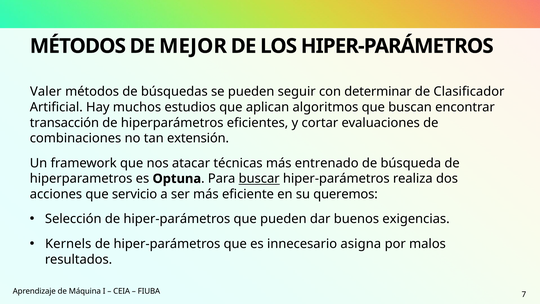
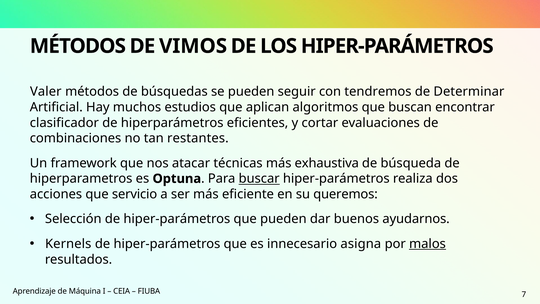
MEJOR: MEJOR -> VIMOS (193, 46)
determinar: determinar -> tendremos (378, 92)
Clasificador: Clasificador -> Determinar (469, 92)
transacción: transacción -> clasificador (64, 123)
extensión: extensión -> restantes (198, 138)
entrenado: entrenado -> exhaustiva (327, 163)
exigencias: exigencias -> ayudarnos (416, 219)
malos underline: none -> present (428, 244)
